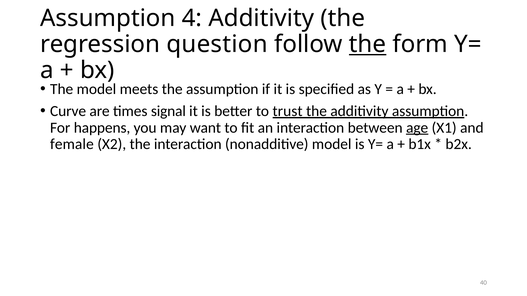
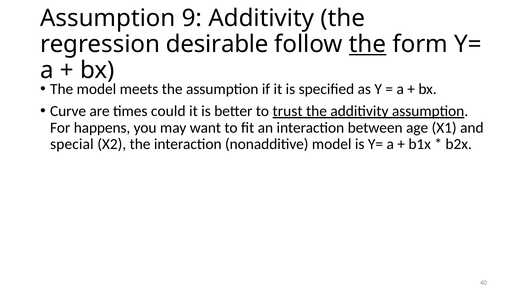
4: 4 -> 9 (192, 18)
question: question -> desirable (217, 44)
signal: signal -> could (168, 111)
age underline: present -> none (417, 128)
female: female -> special (72, 144)
